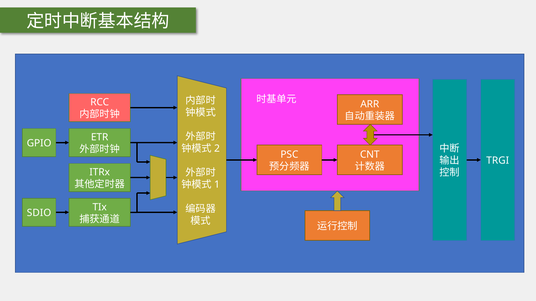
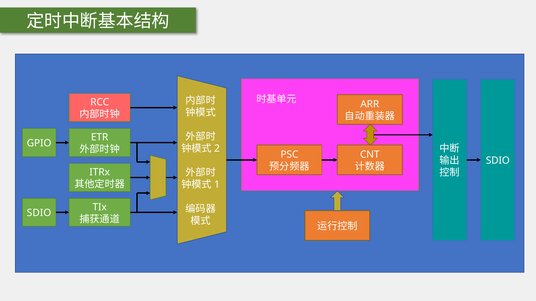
TRGI: TRGI -> SDIO (498, 161)
